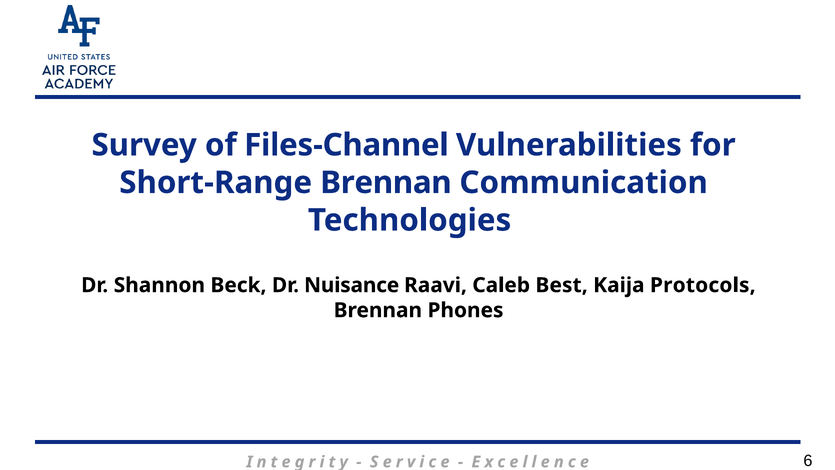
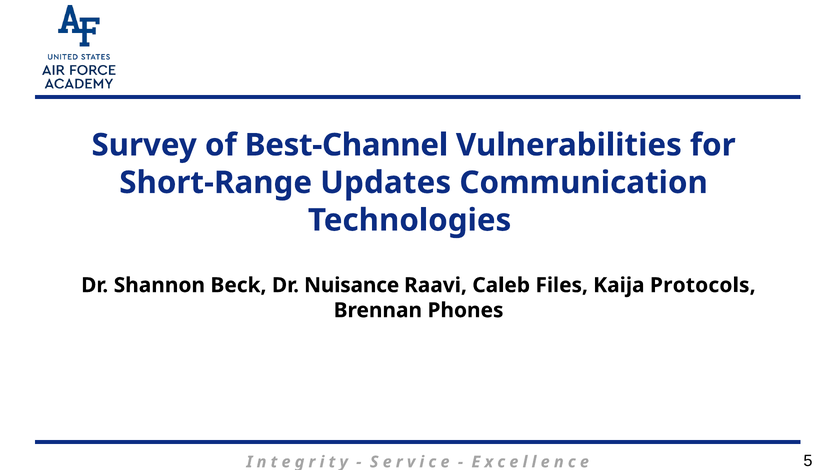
Files-Channel: Files-Channel -> Best-Channel (346, 145)
Short-Range Brennan: Brennan -> Updates (386, 183)
Best: Best -> Files (562, 285)
6: 6 -> 5 (808, 461)
